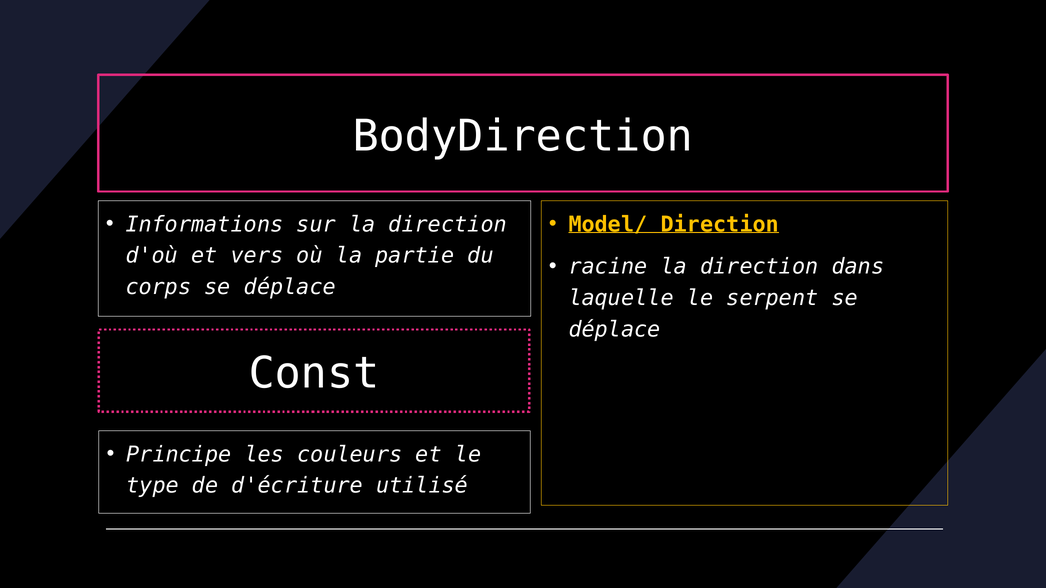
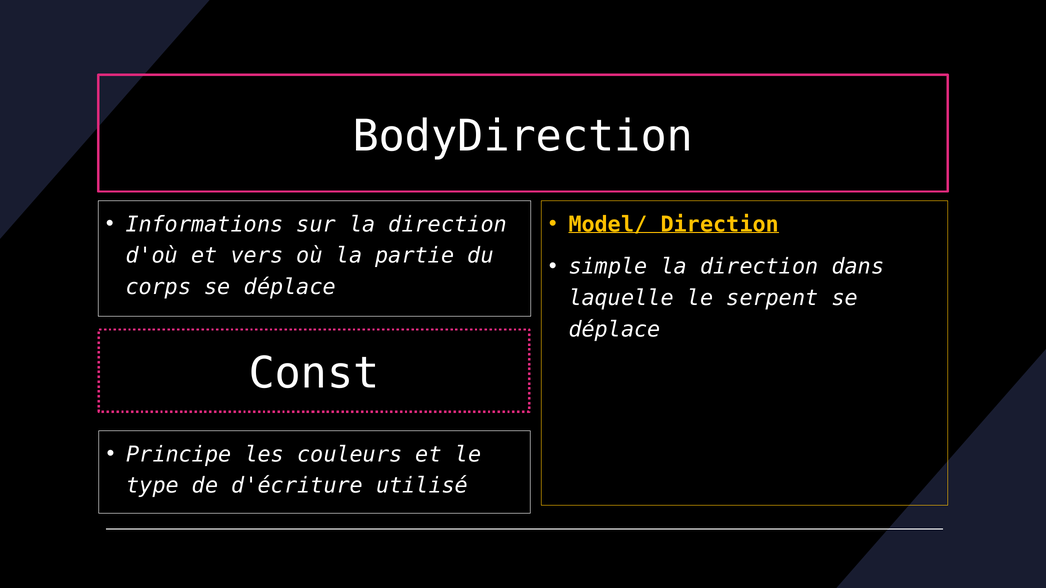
racine: racine -> simple (608, 267)
